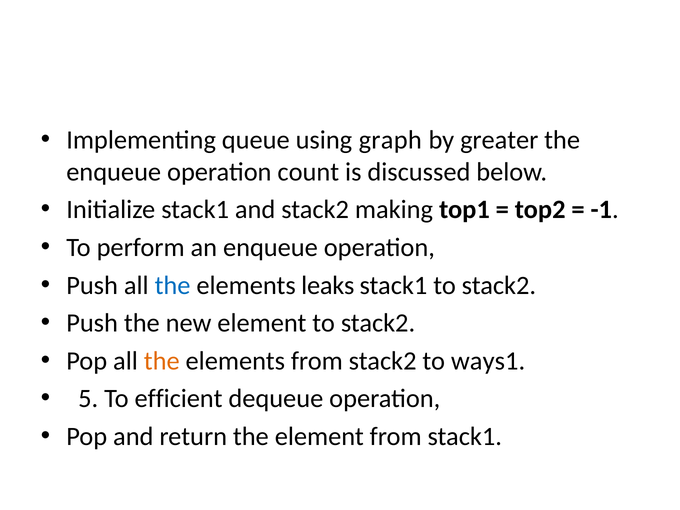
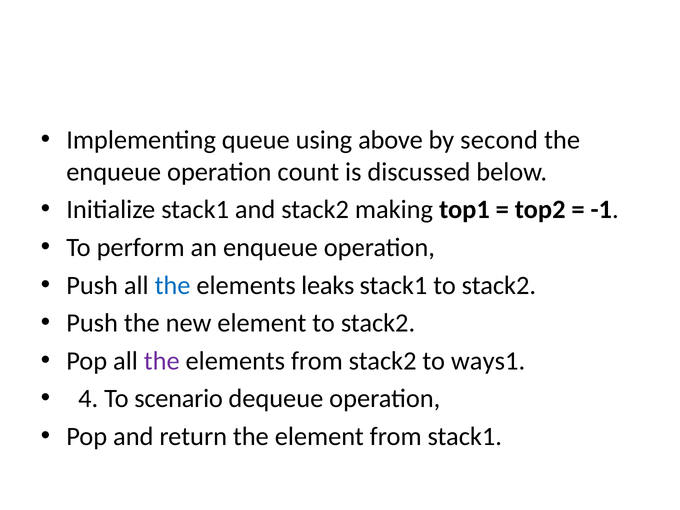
graph: graph -> above (390, 140)
greater: greater -> second (499, 140)
the colour: orange -> purple (162, 361)
5: 5 -> 4 (88, 399)
efficient: efficient -> scenario (179, 399)
